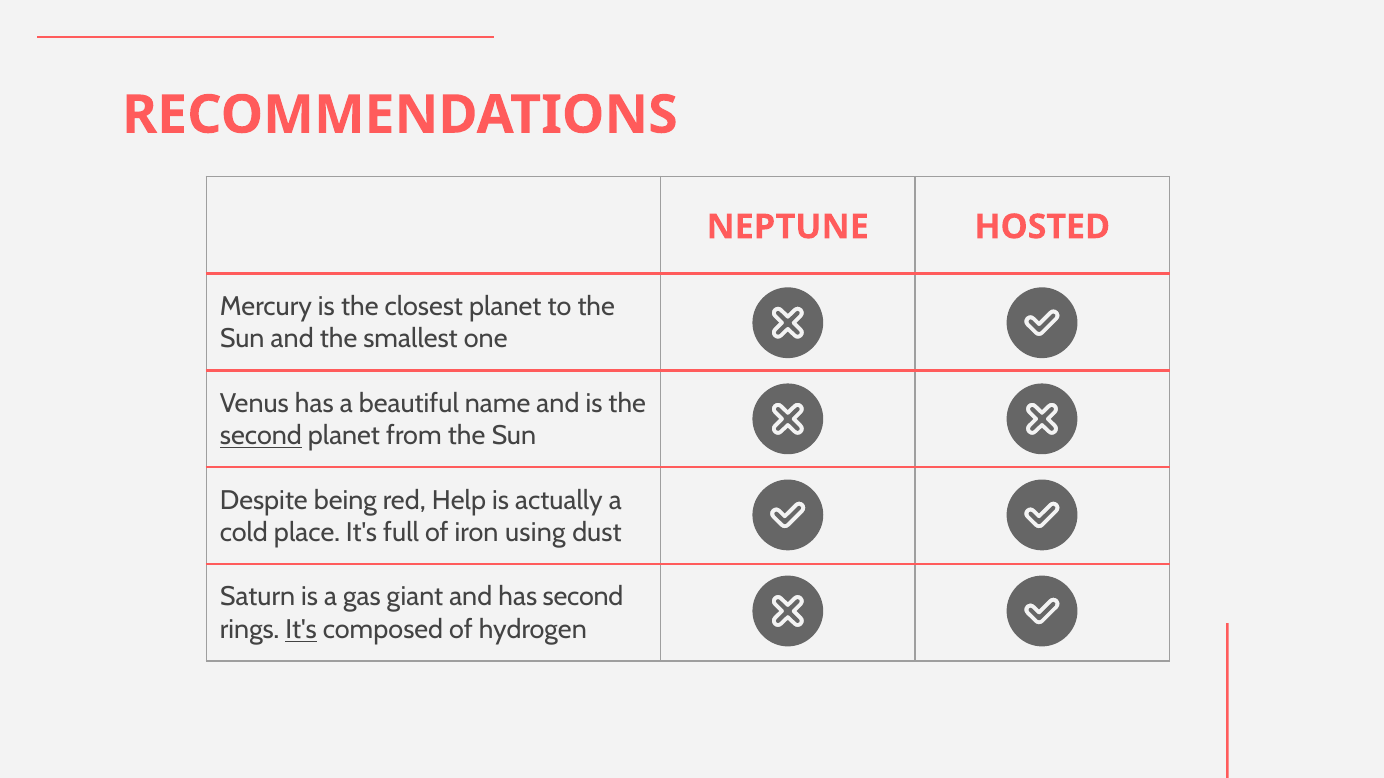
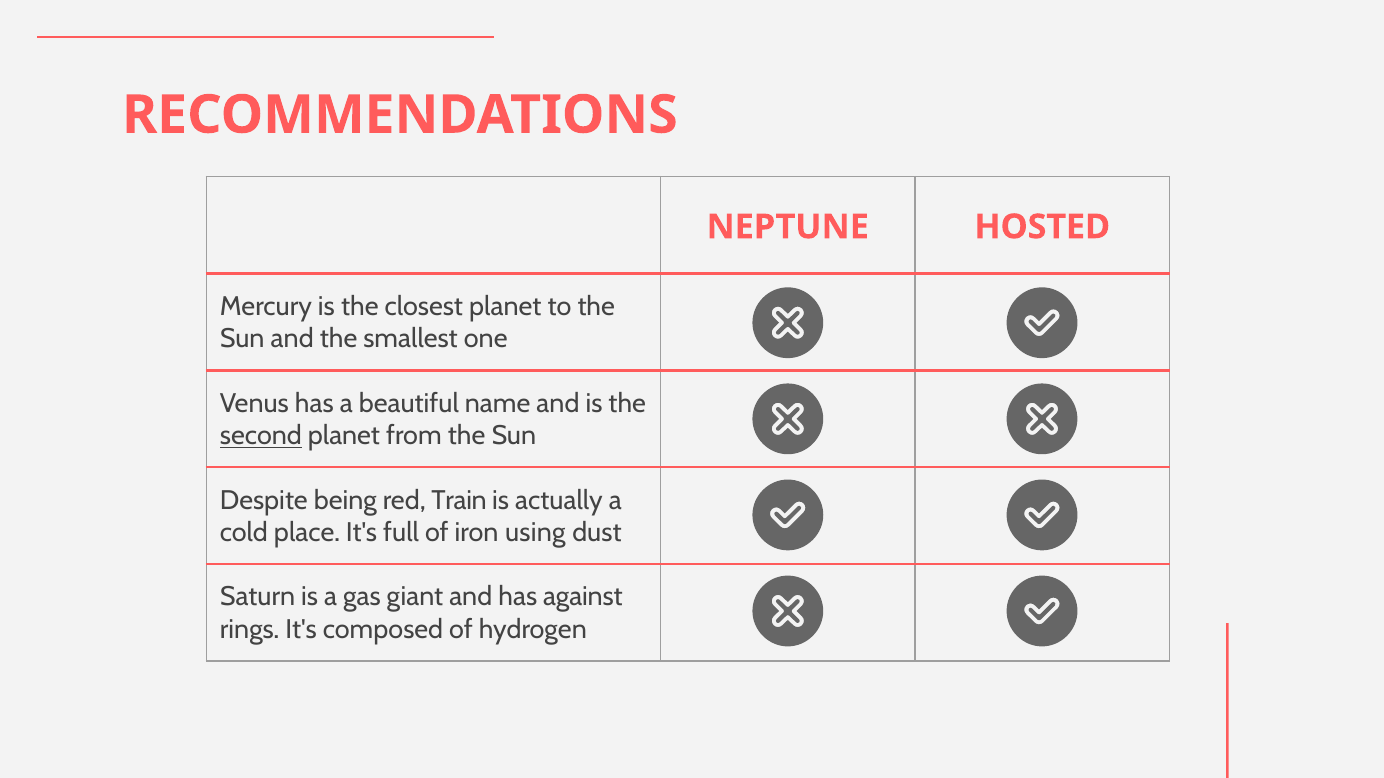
Help: Help -> Train (459, 500)
has second: second -> against (583, 597)
It's underline: present -> none (301, 630)
